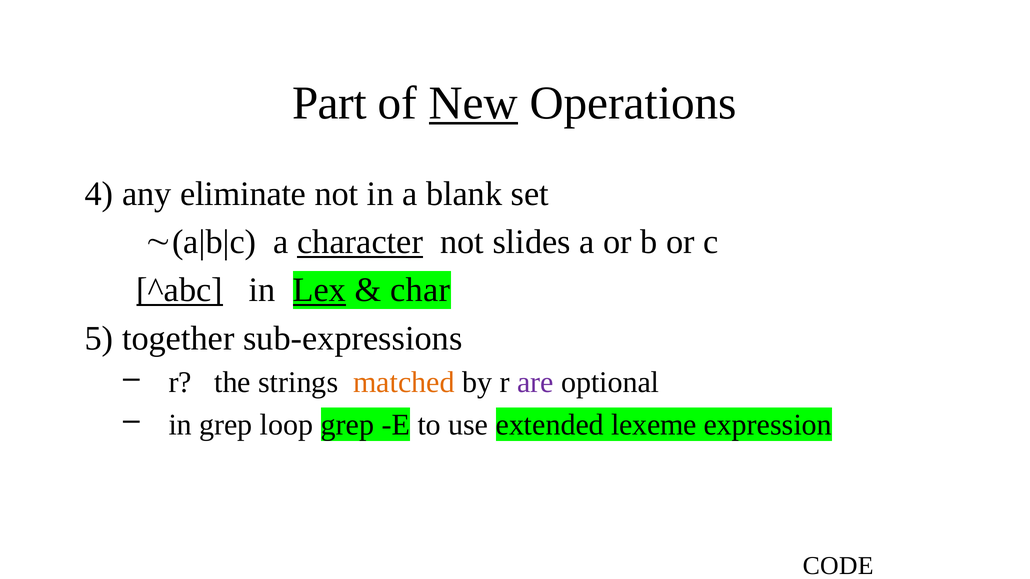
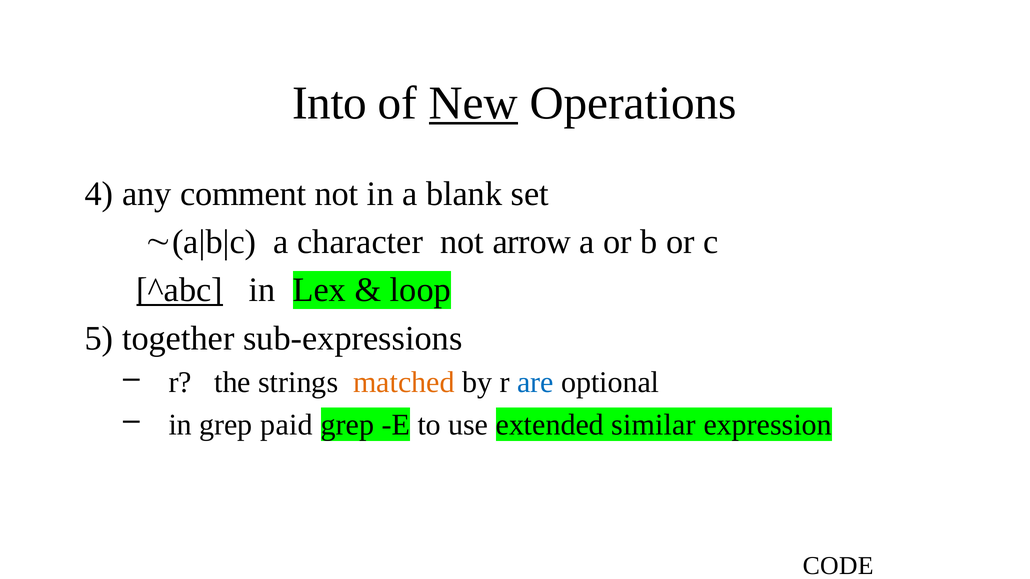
Part: Part -> Into (329, 103)
eliminate: eliminate -> comment (243, 194)
character underline: present -> none (360, 242)
slides: slides -> arrow (532, 242)
Lex underline: present -> none (319, 290)
char: char -> loop (420, 290)
are colour: purple -> blue (535, 383)
loop: loop -> paid (286, 425)
lexeme: lexeme -> similar (654, 425)
